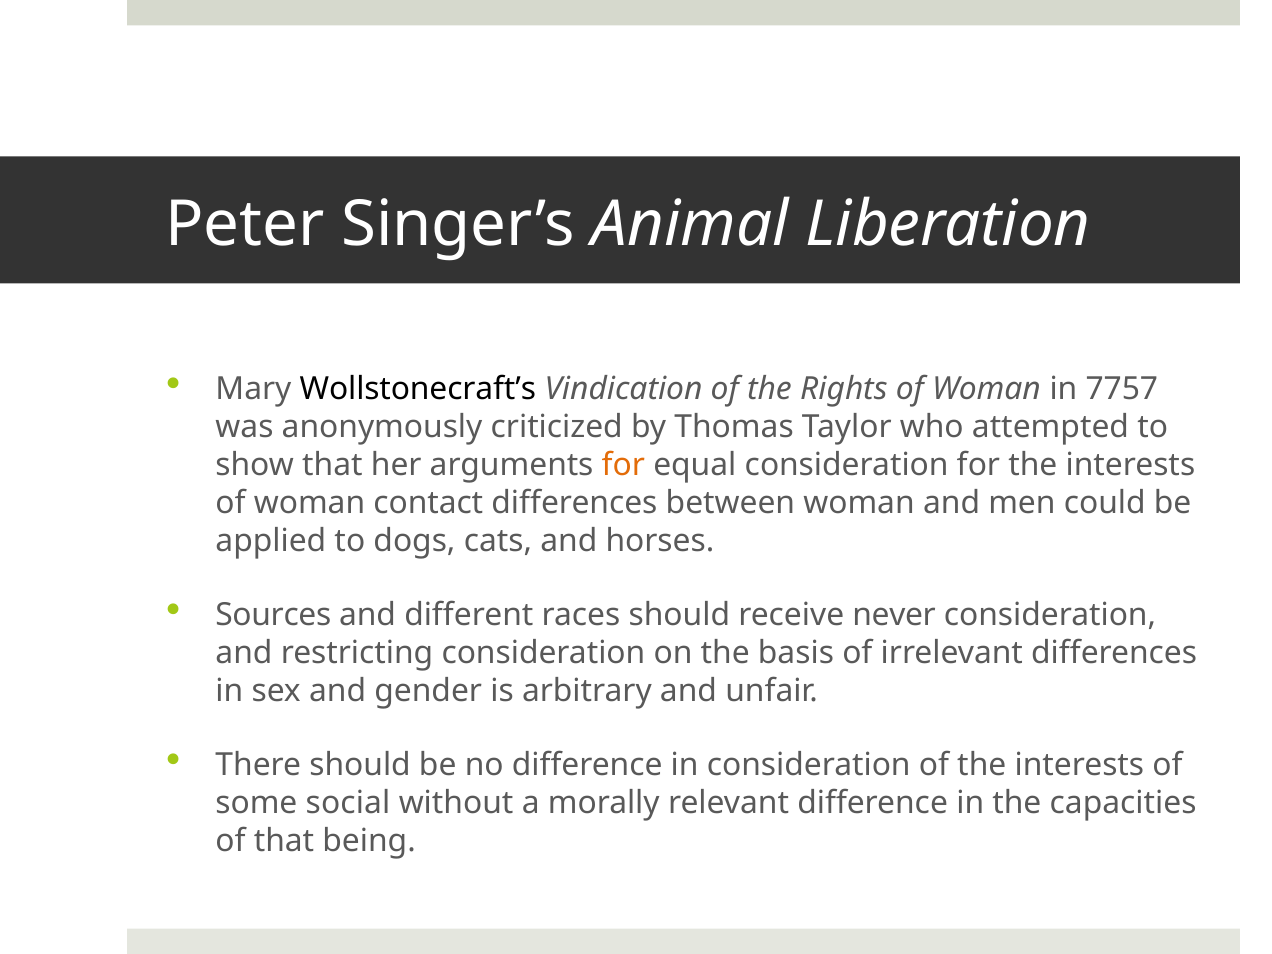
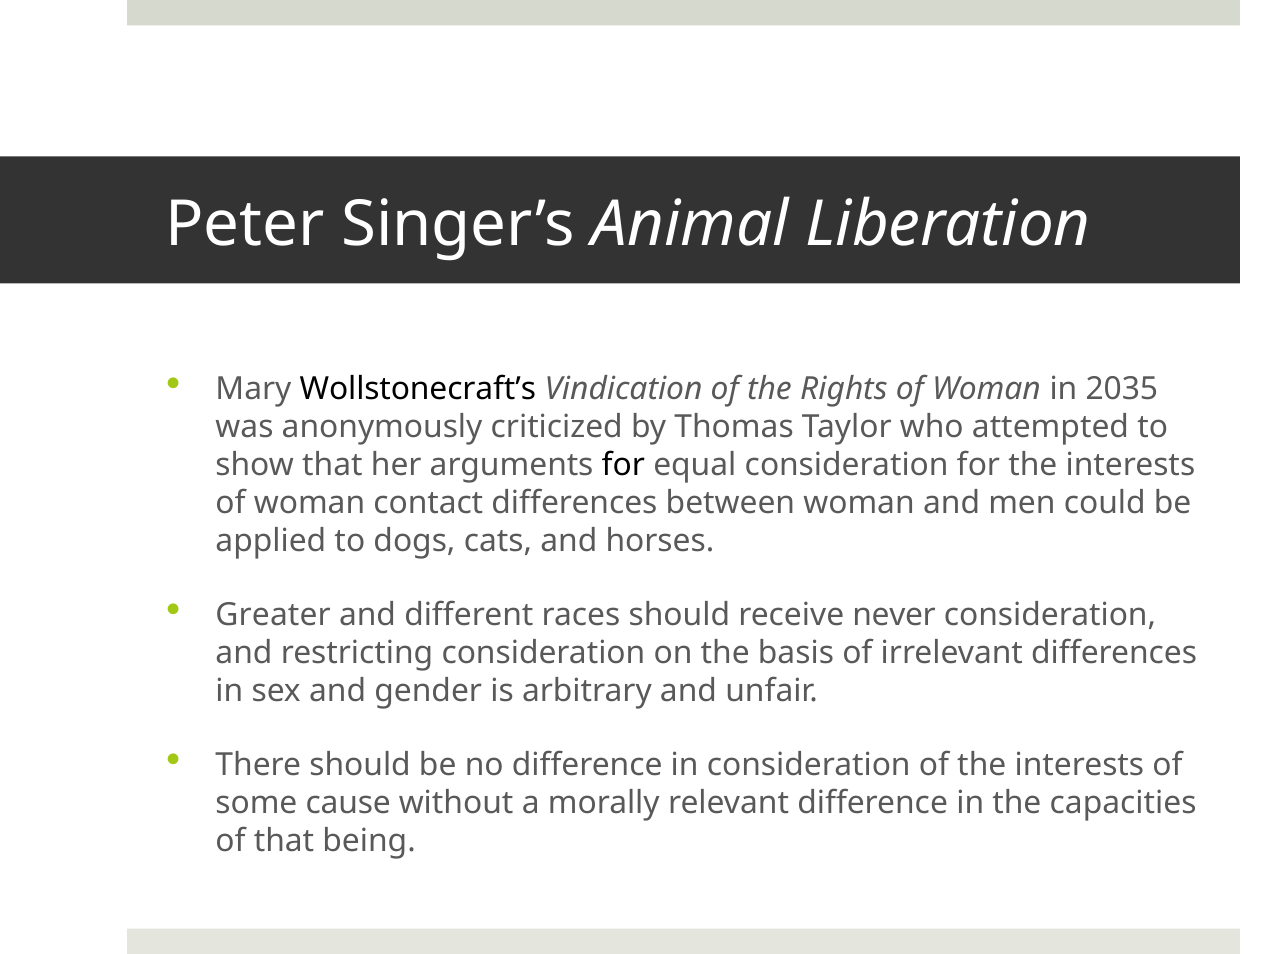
7757: 7757 -> 2035 (1122, 389)
for colour: orange -> black (623, 465)
Sources: Sources -> Greater (273, 615)
social: social -> cause (348, 803)
